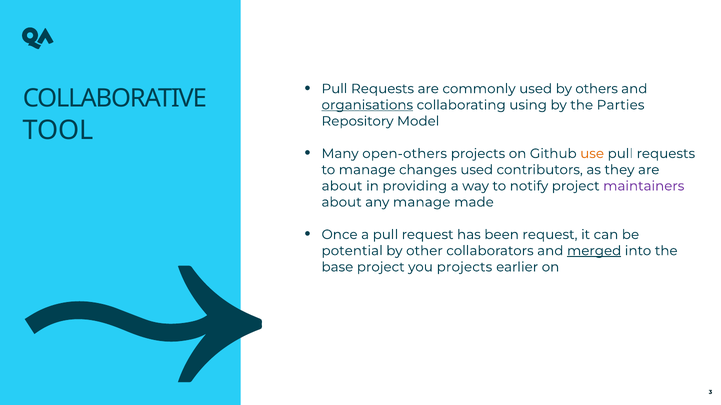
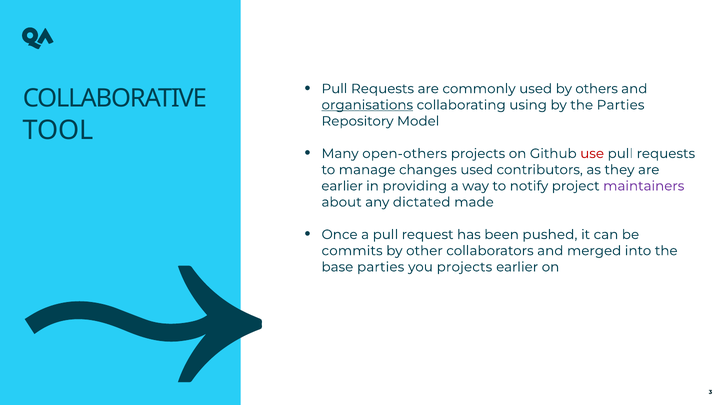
use colour: orange -> red (592, 154)
about: about -> earlier (342, 186)
any manage: manage -> dictated (422, 202)
been request: request -> pushed (550, 235)
potential: potential -> commits (352, 251)
merged underline: present -> none (594, 251)
base project: project -> parties (381, 267)
